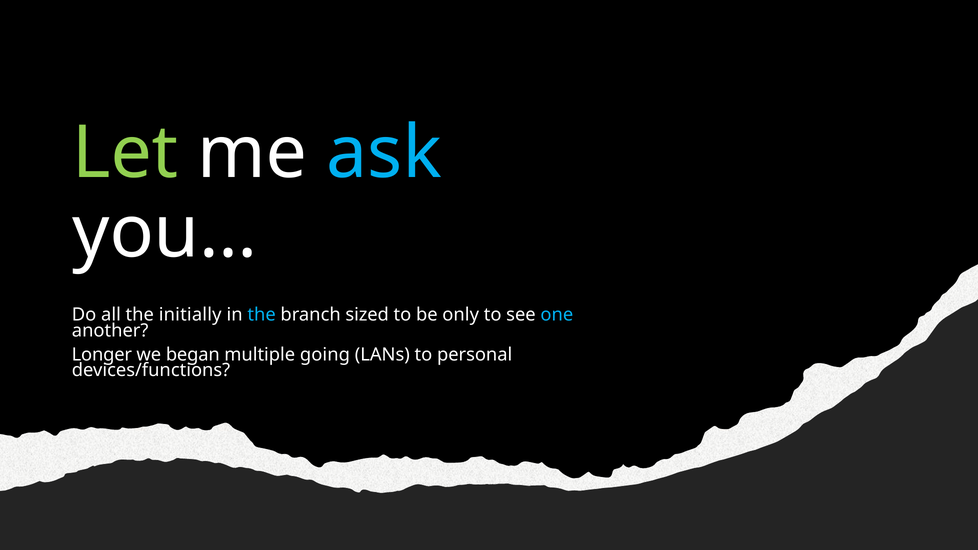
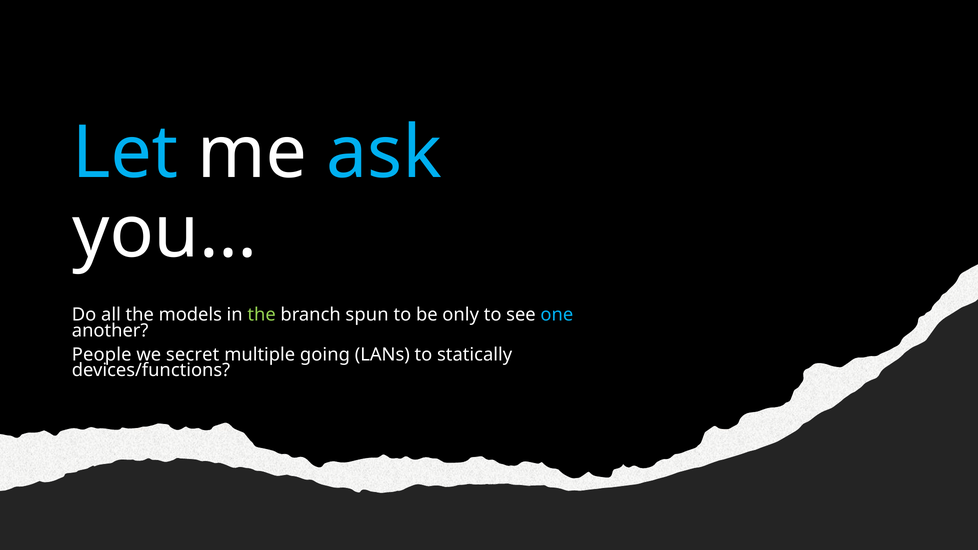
Let colour: light green -> light blue (125, 153)
initially: initially -> models (190, 315)
the colour: light blue -> light green (262, 315)
sized: sized -> spun (367, 315)
Longer: Longer -> People (102, 355)
began: began -> secret (193, 355)
personal: personal -> statically (475, 355)
